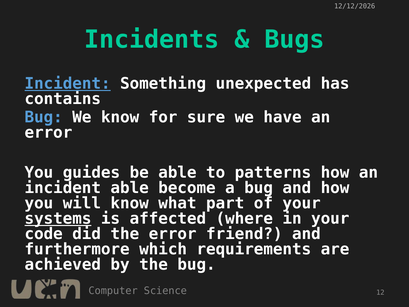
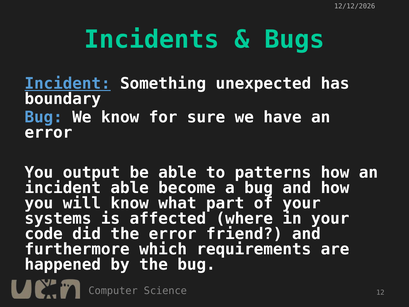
contains: contains -> boundary (63, 99)
guides: guides -> output (91, 173)
systems underline: present -> none (58, 218)
achieved: achieved -> happened (63, 264)
